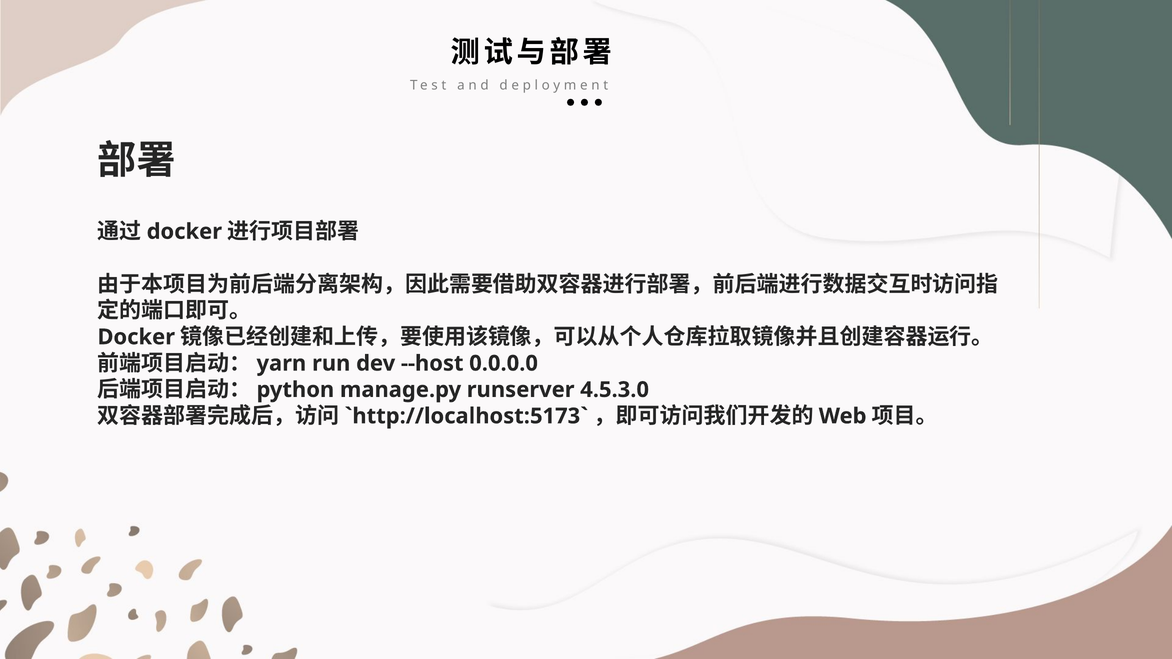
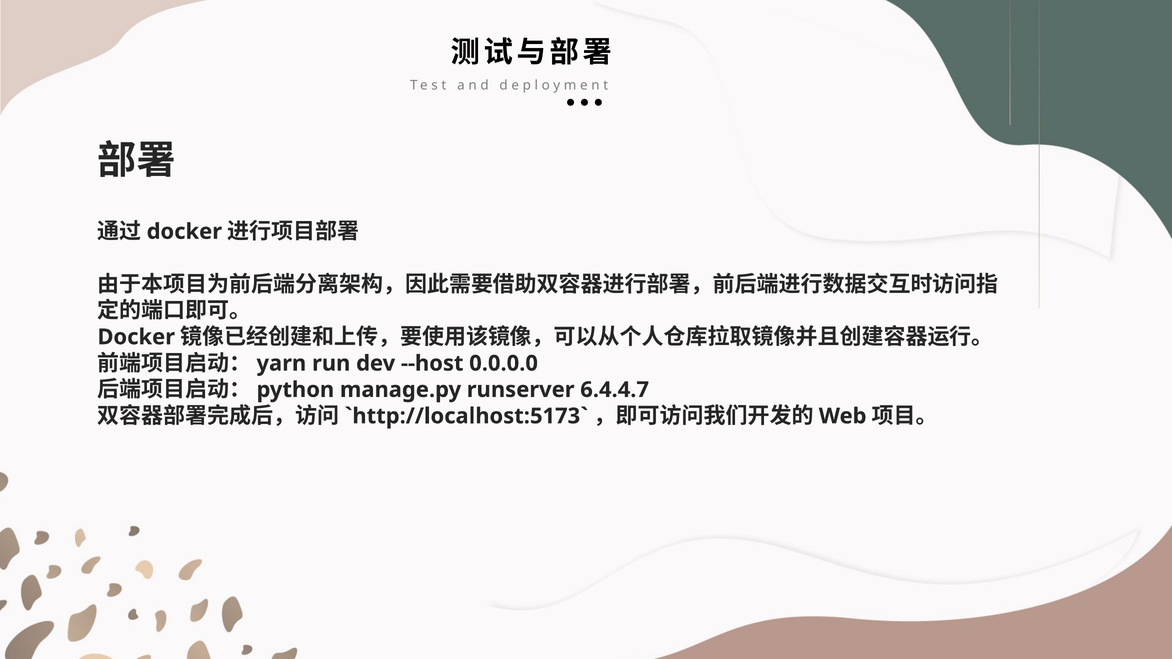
4.5.3.0: 4.5.3.0 -> 6.4.4.7 (615, 390)
